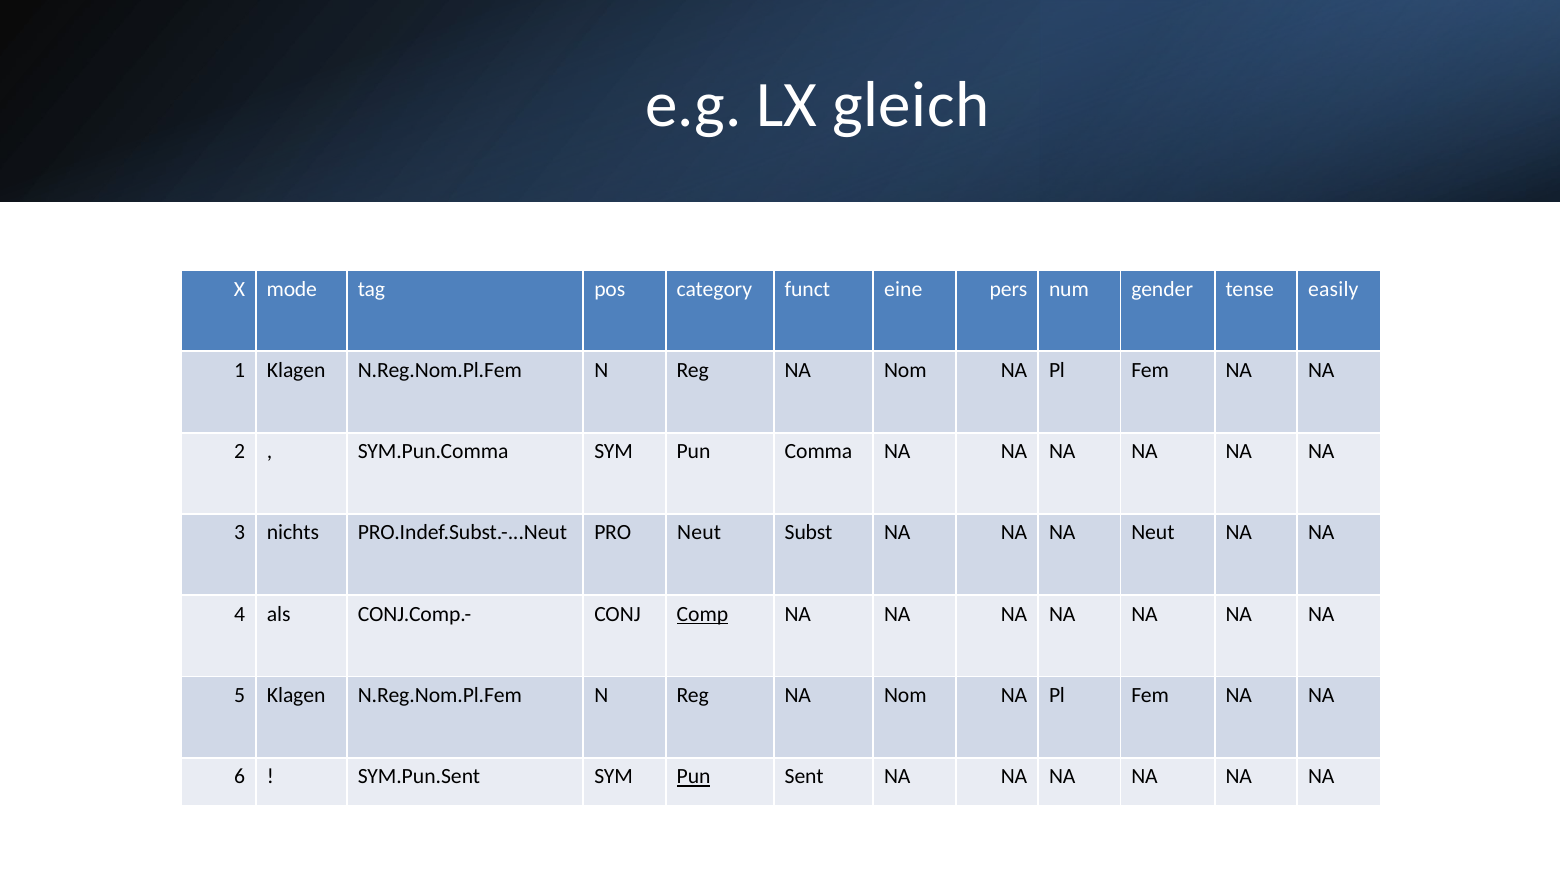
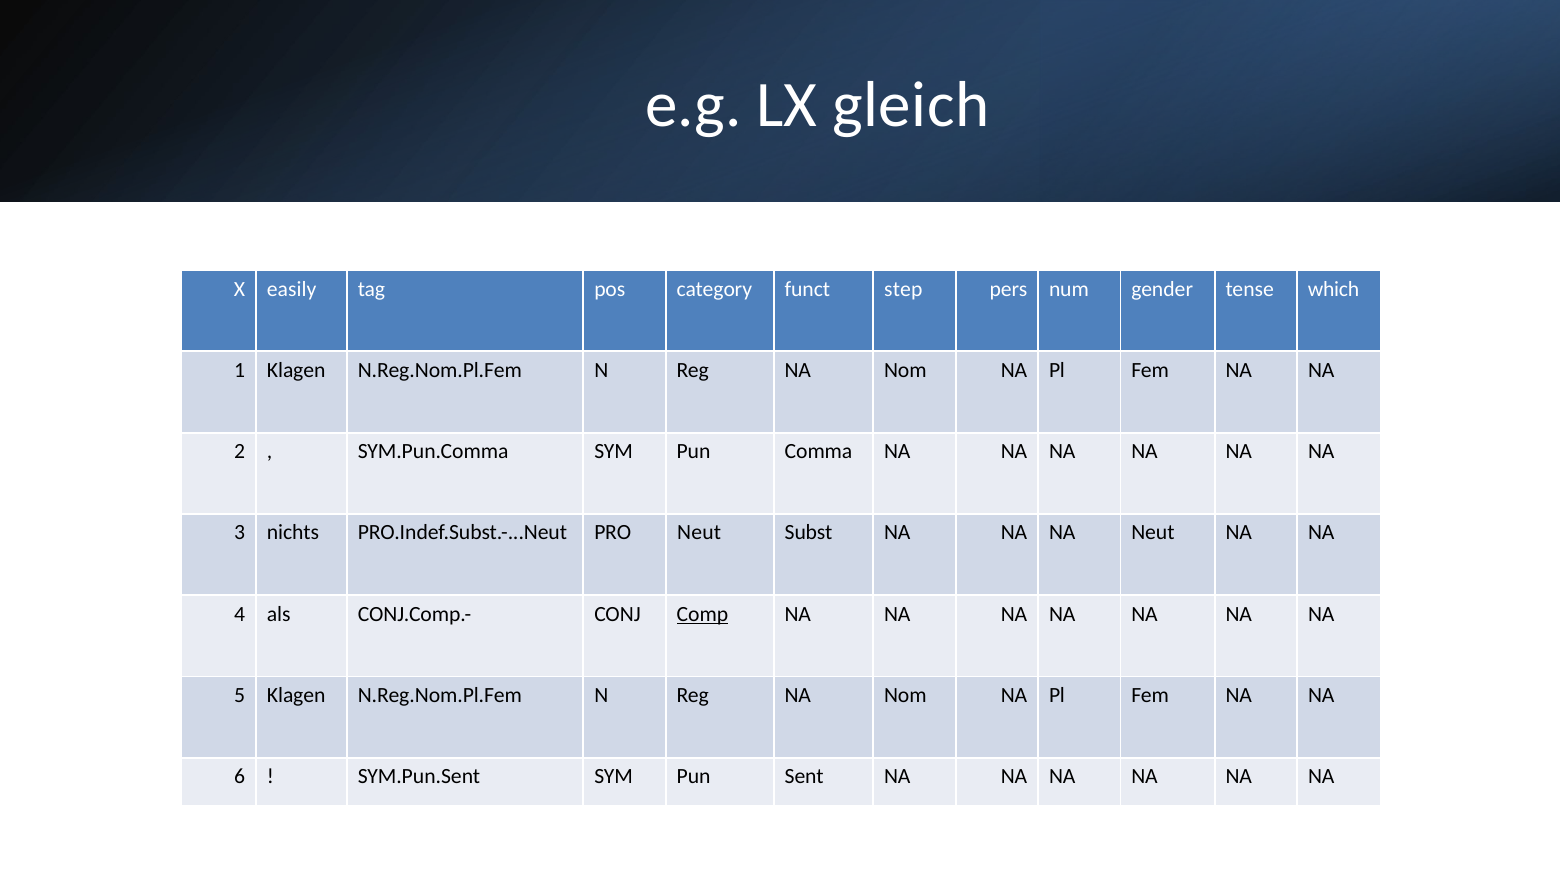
mode: mode -> easily (292, 289)
eine: eine -> step (903, 289)
easily: easily -> which (1334, 289)
Pun underline: present -> none (694, 777)
